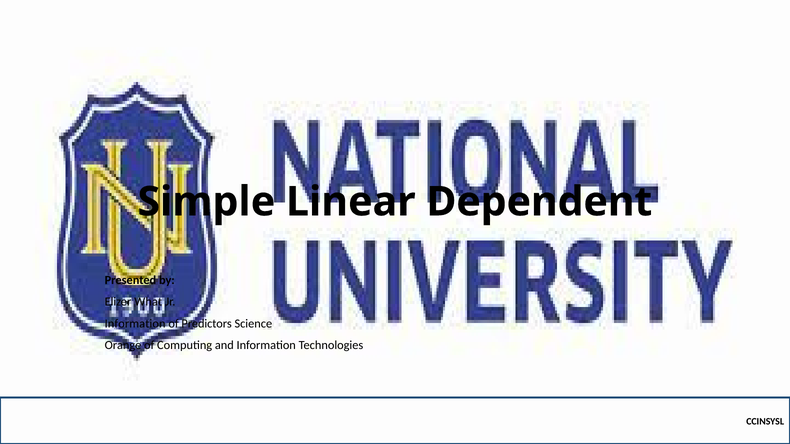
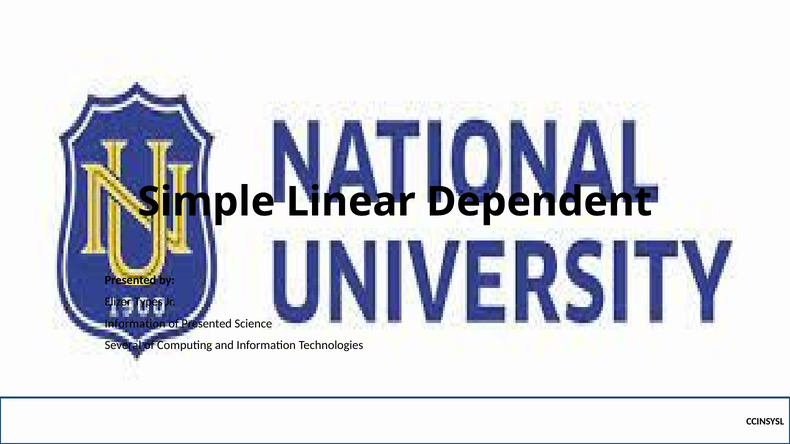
What: What -> Types (148, 302)
of Predictors: Predictors -> Presented (207, 324)
Orange: Orange -> Several (123, 345)
